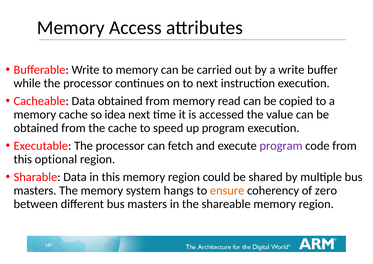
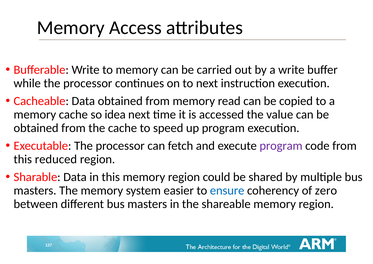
optional: optional -> reduced (56, 159)
hangs: hangs -> easier (179, 190)
ensure colour: orange -> blue (227, 190)
